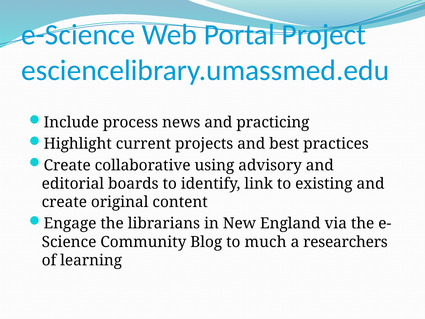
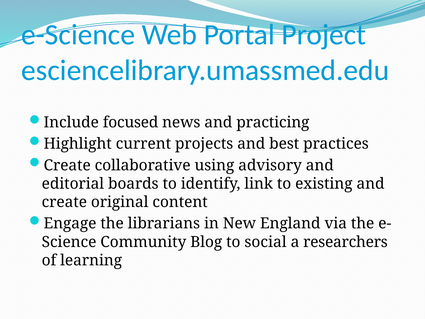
process: process -> focused (131, 122)
much: much -> social (266, 242)
